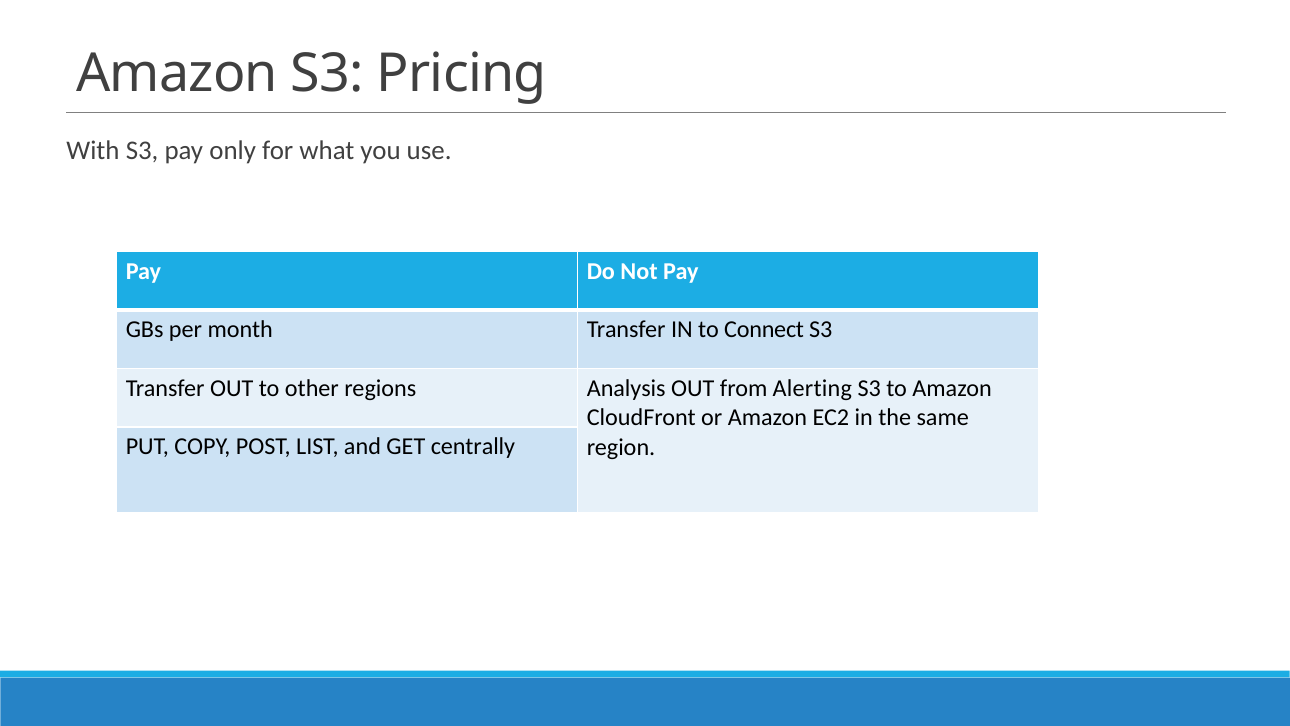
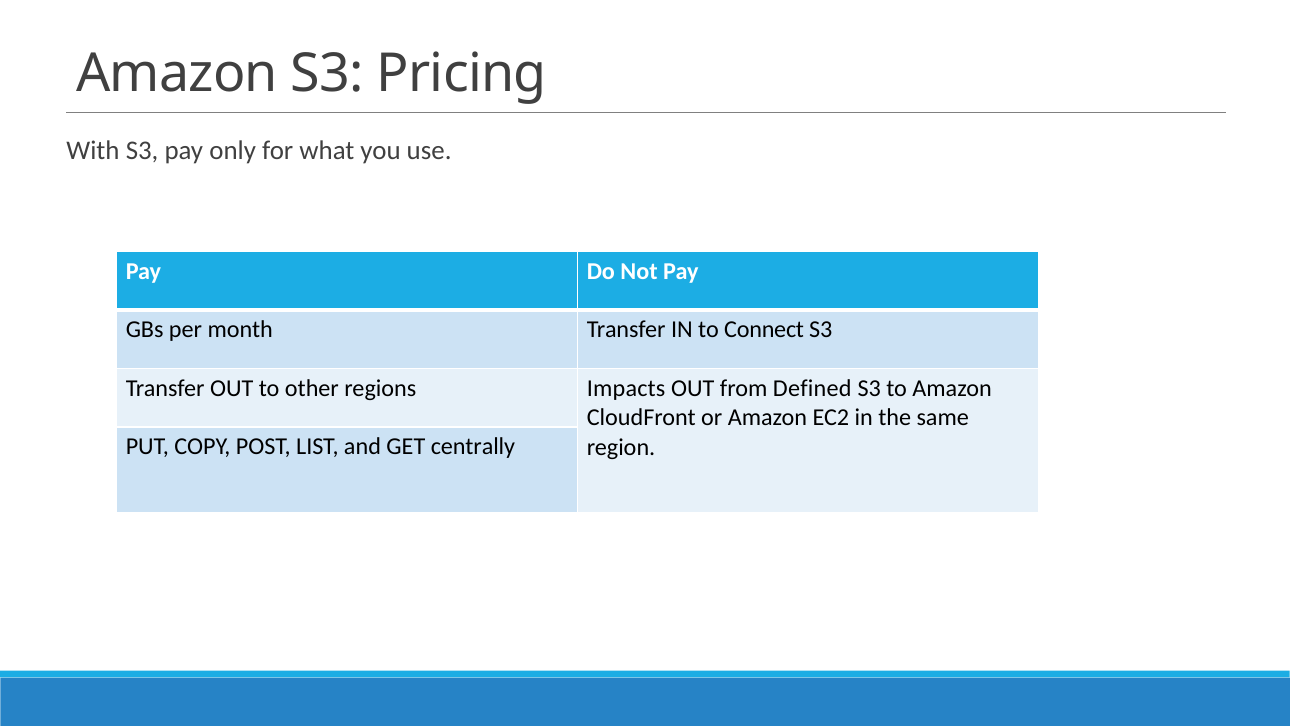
Analysis: Analysis -> Impacts (626, 388)
Alerting: Alerting -> Defined (812, 388)
